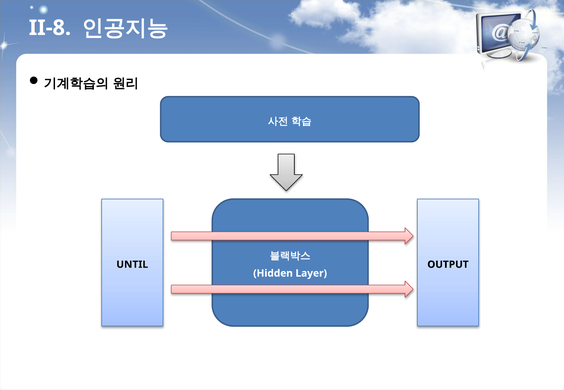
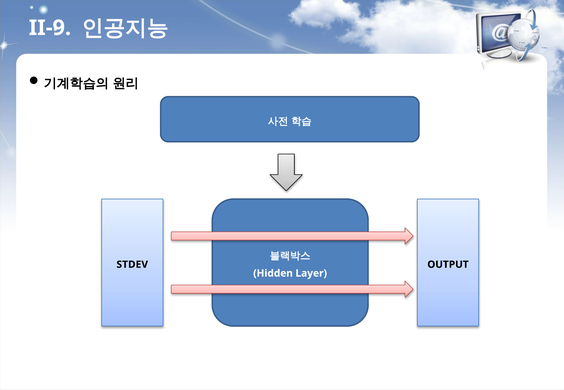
II-8: II-8 -> II-9 (50, 28)
UNTIL: UNTIL -> STDEV (132, 265)
